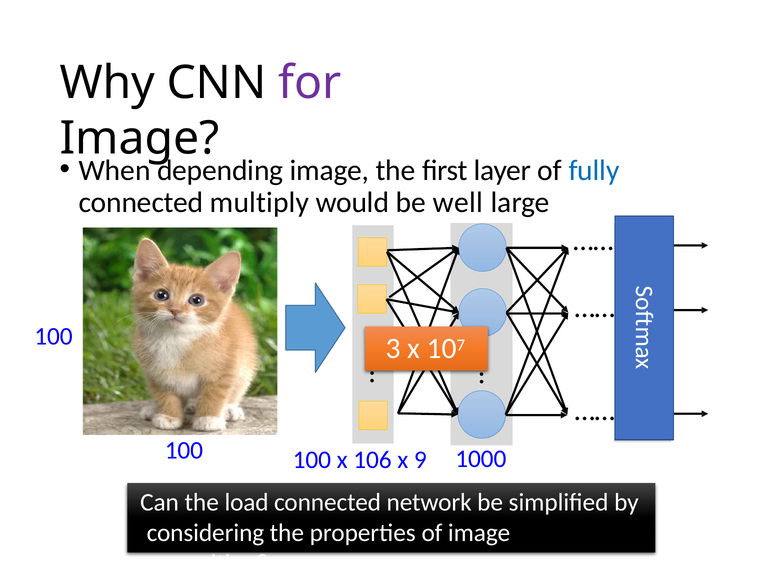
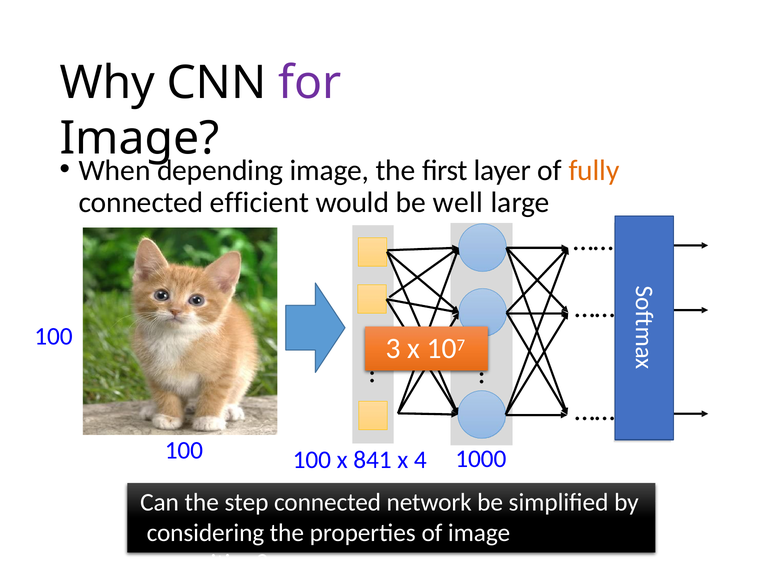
fully colour: blue -> orange (594, 170)
multiply: multiply -> efficient (259, 202)
106: 106 -> 841 (372, 460)
9: 9 -> 4 (420, 460)
load: load -> step (247, 503)
